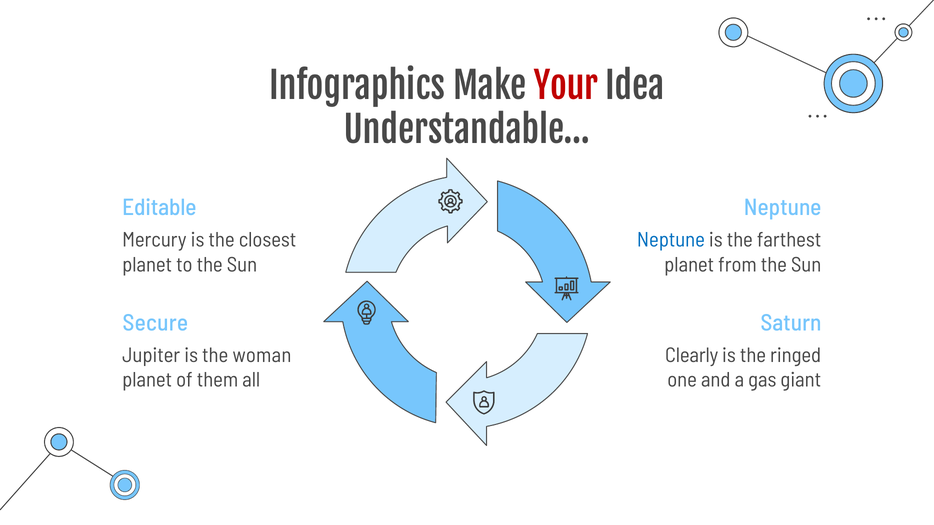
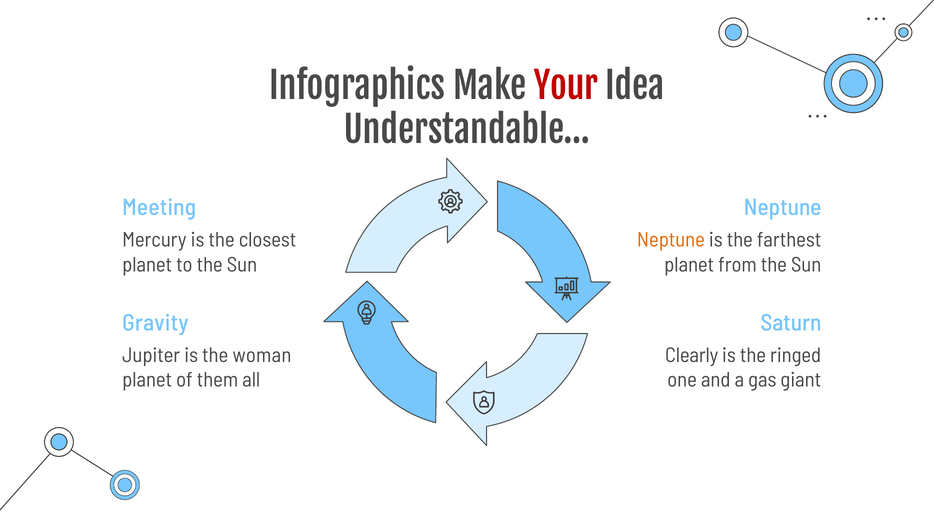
Editable: Editable -> Meeting (159, 208)
Neptune colour: blue -> orange (671, 240)
Secure: Secure -> Gravity (155, 323)
